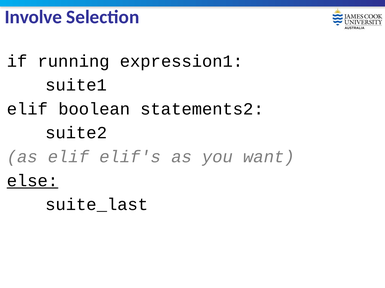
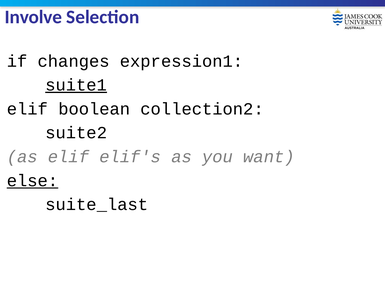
running: running -> changes (74, 61)
suite1 underline: none -> present (76, 85)
statements2: statements2 -> collection2 (202, 109)
